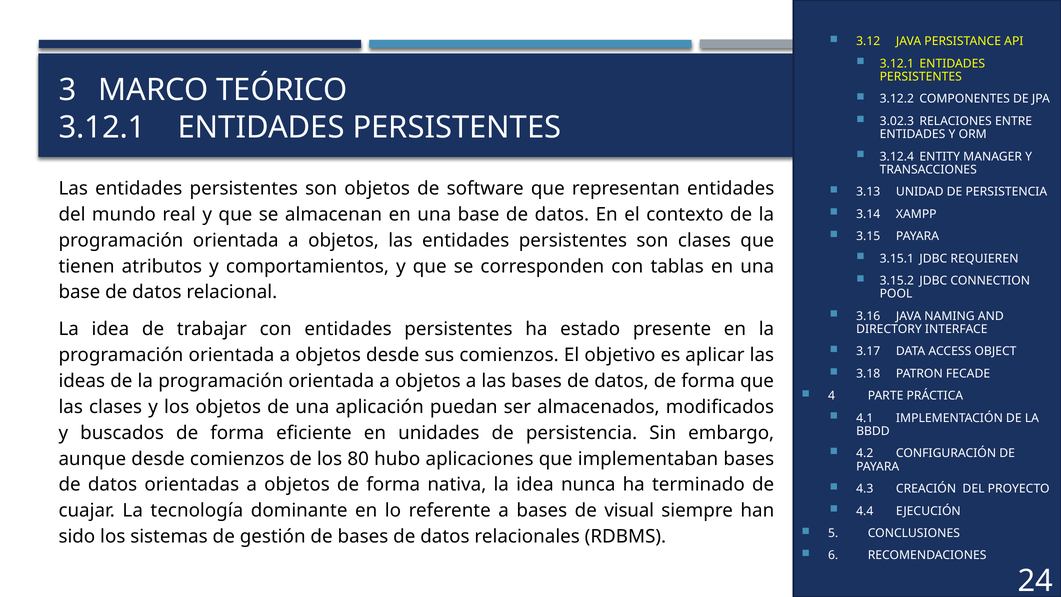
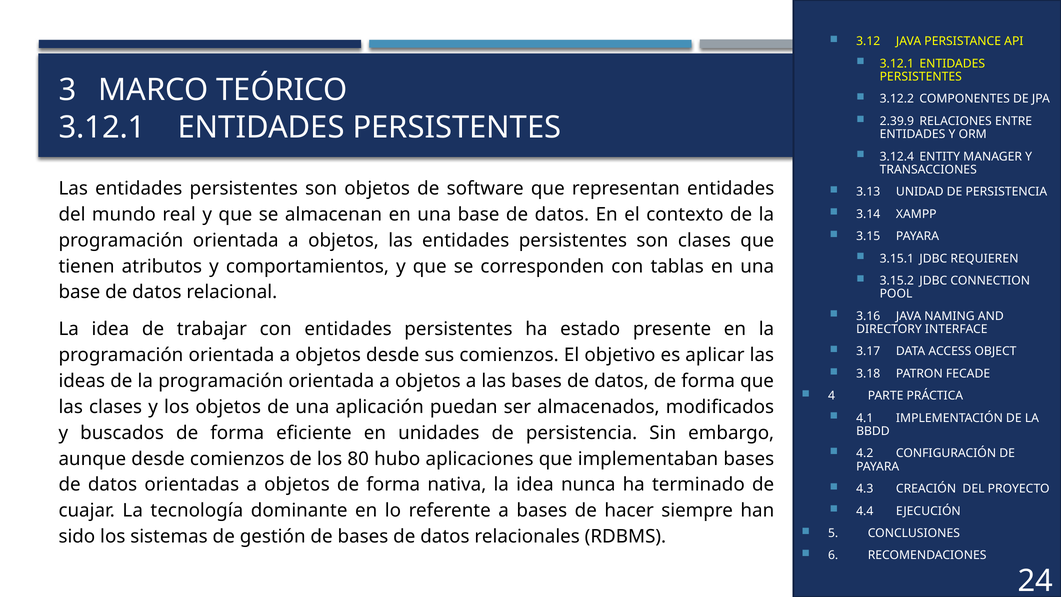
3.02.3: 3.02.3 -> 2.39.9 (897, 121)
visual: visual -> hacer (629, 510)
